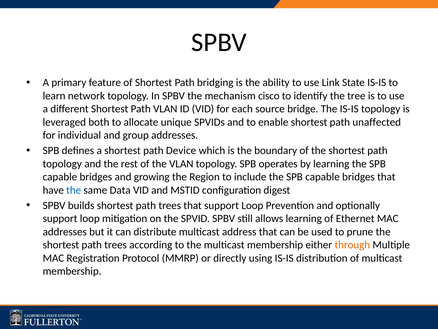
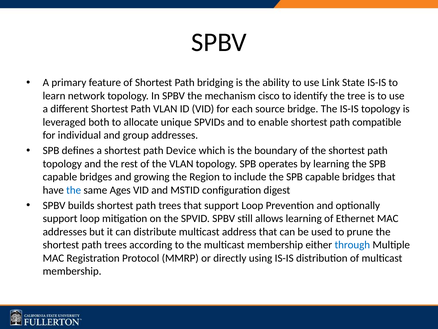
unaffected: unaffected -> compatible (377, 122)
Data: Data -> Ages (120, 190)
through colour: orange -> blue (352, 245)
